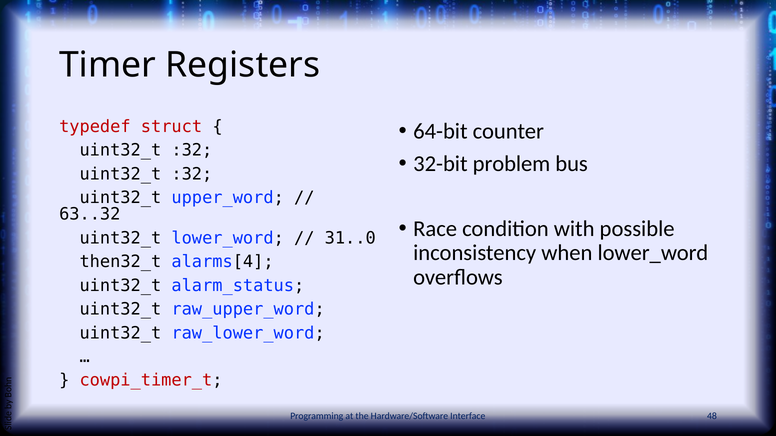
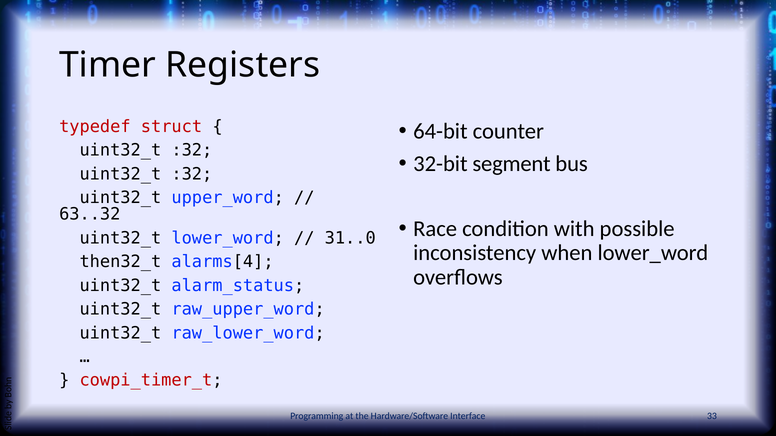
problem: problem -> segment (512, 164)
48: 48 -> 33 (712, 417)
